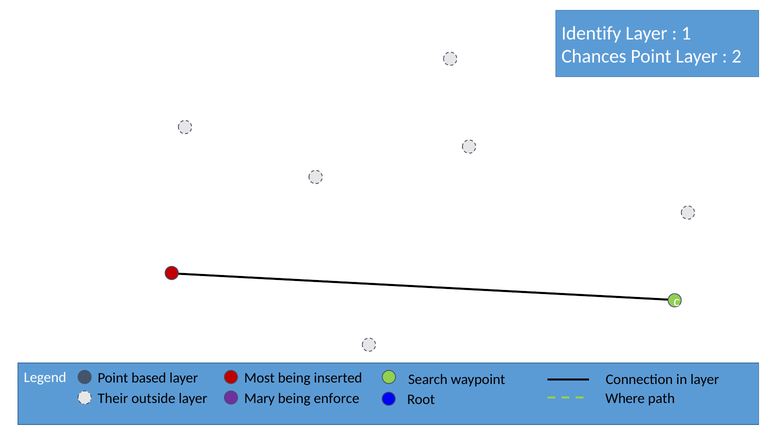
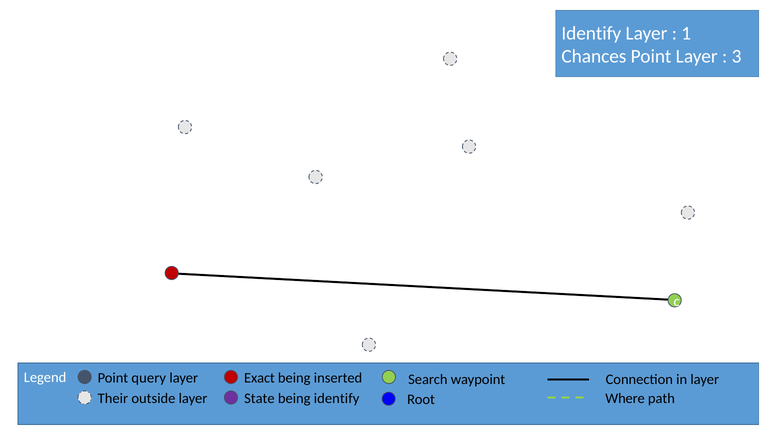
2: 2 -> 3 (737, 57)
based: based -> query (149, 378)
Most: Most -> Exact (259, 378)
Mary: Mary -> State (259, 399)
being enforce: enforce -> identify (337, 399)
